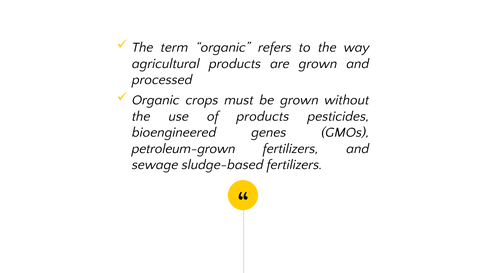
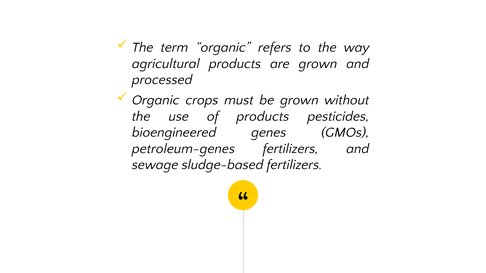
petroleum-grown: petroleum-grown -> petroleum-genes (183, 149)
